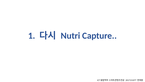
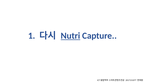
Nutri underline: none -> present (70, 36)
